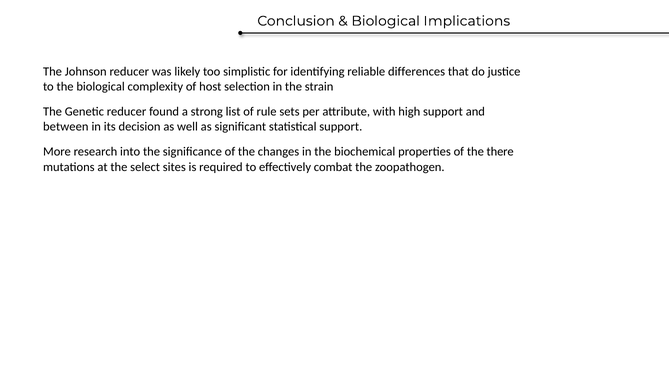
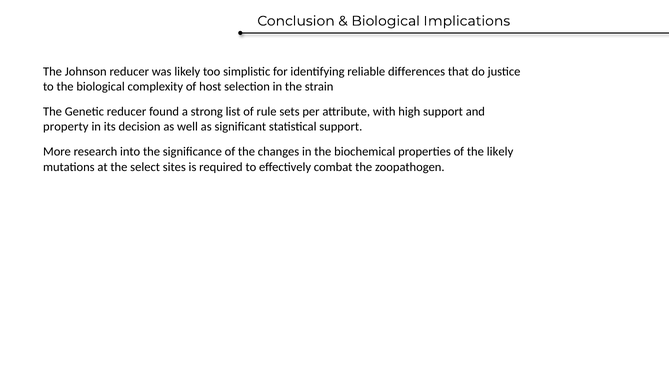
between: between -> property (66, 127)
the there: there -> likely (500, 152)
